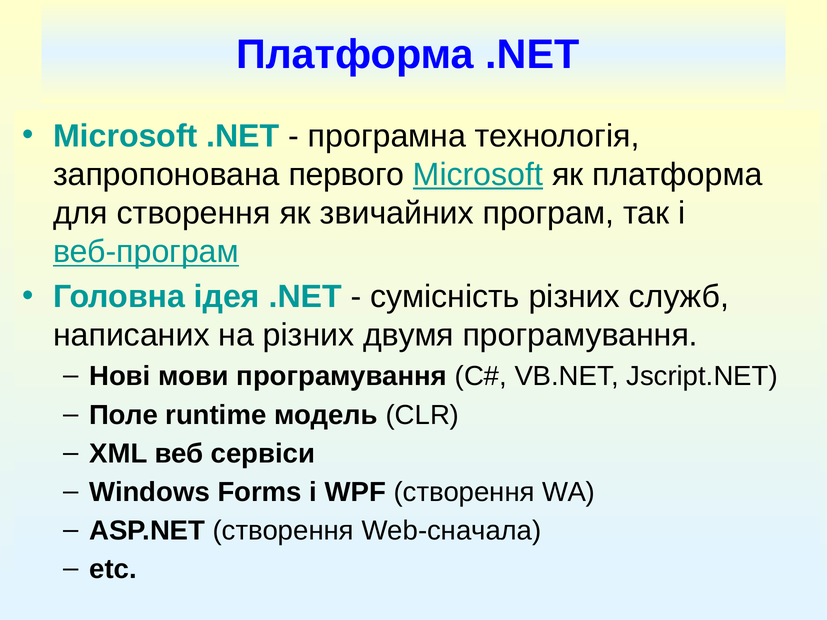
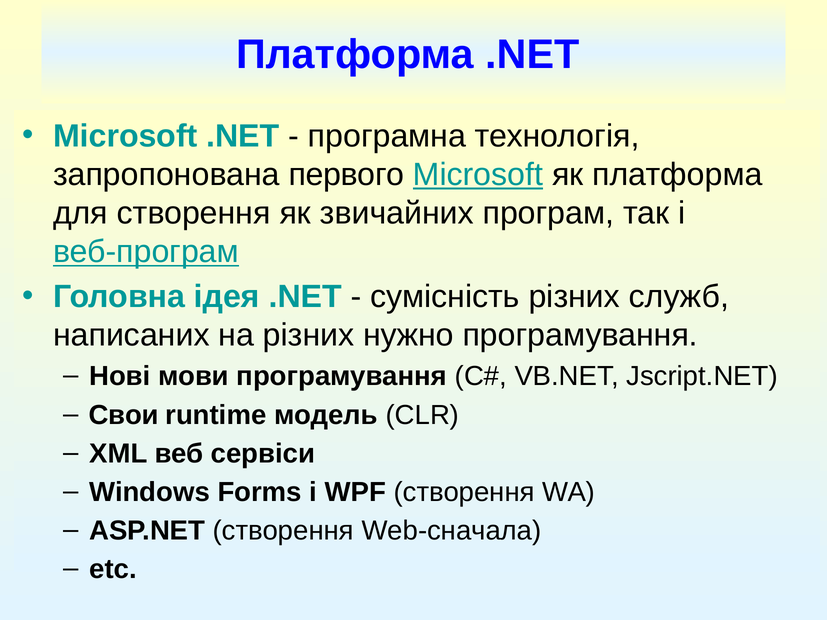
двумя: двумя -> нужно (408, 335)
Поле: Поле -> Свои (124, 415)
